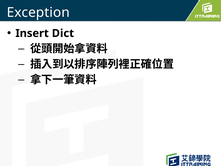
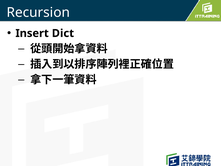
Exception: Exception -> Recursion (38, 12)
